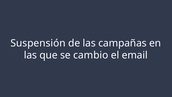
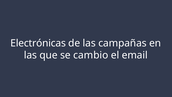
Suspensión: Suspensión -> Electrónicas (38, 43)
